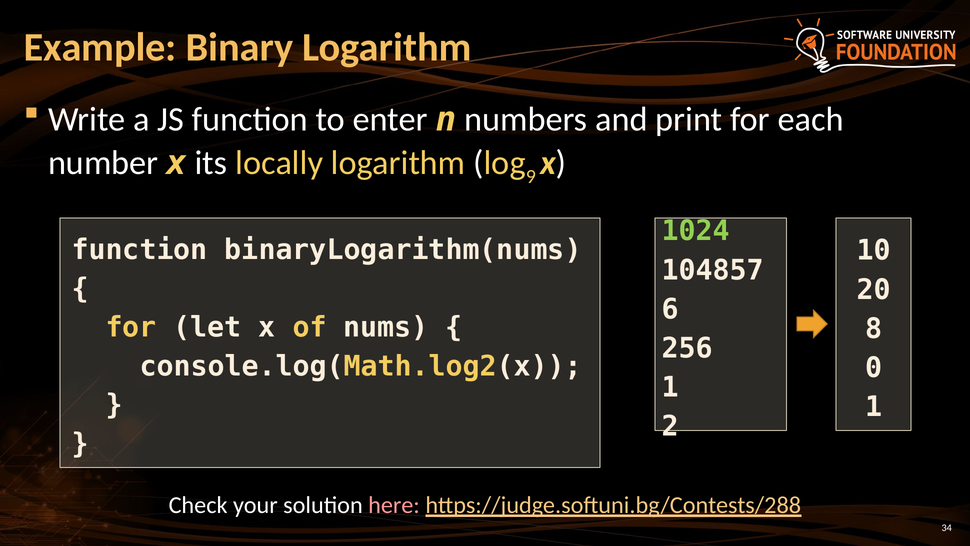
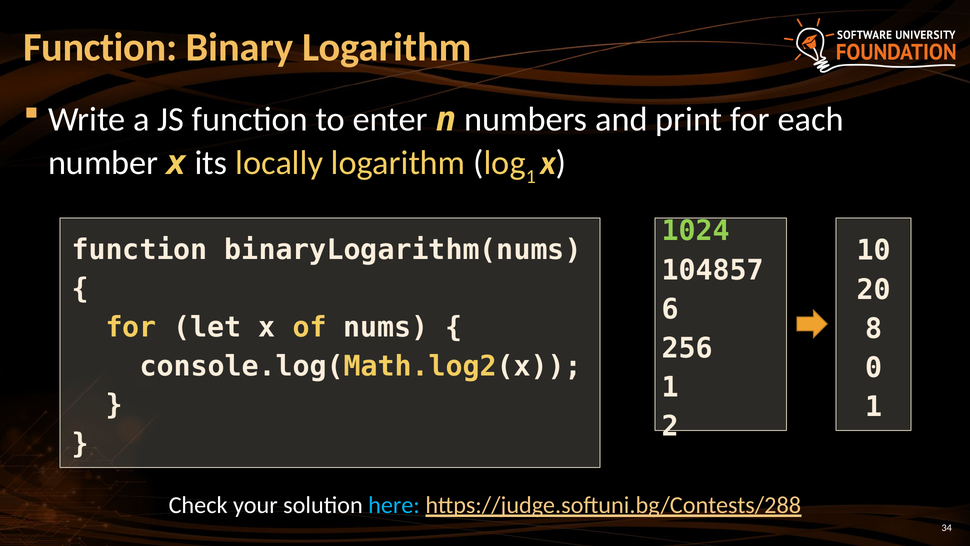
Example: Example -> Function (100, 47)
9: 9 -> 1 (531, 176)
here colour: pink -> light blue (394, 505)
